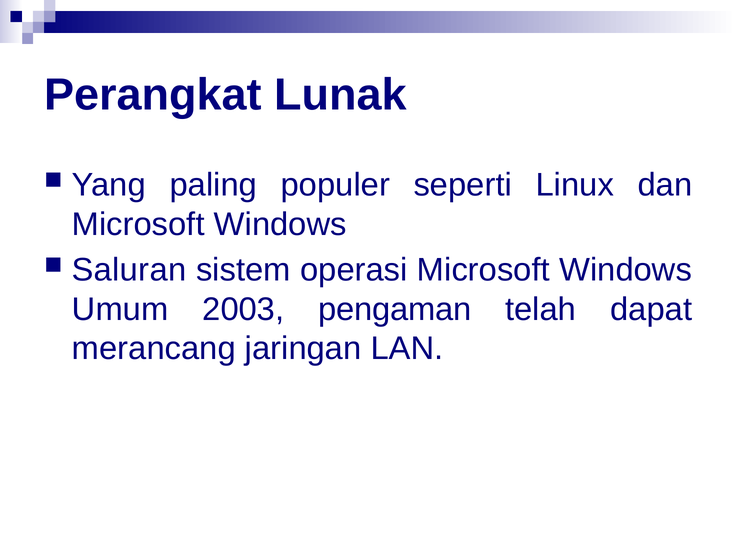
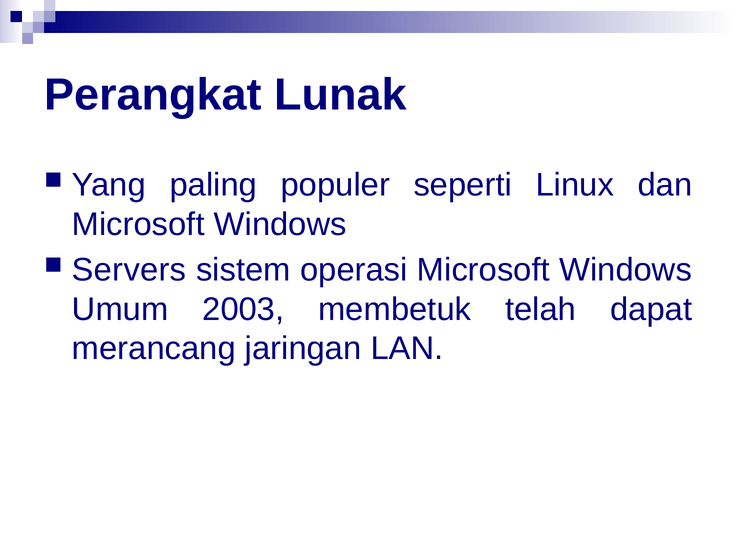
Saluran: Saluran -> Servers (129, 270)
pengaman: pengaman -> membetuk (395, 310)
